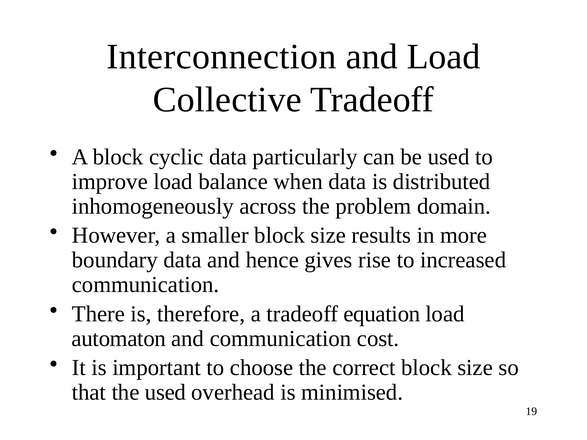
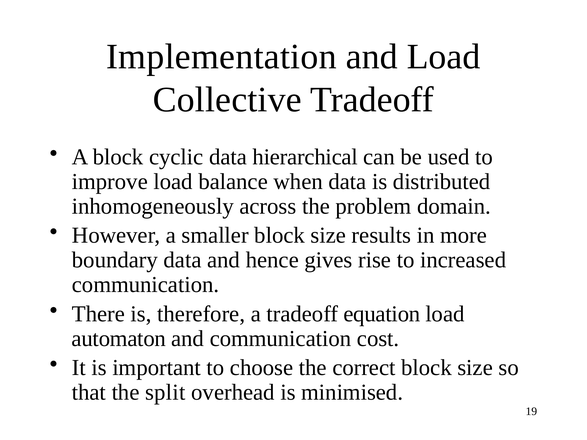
Interconnection: Interconnection -> Implementation (221, 57)
particularly: particularly -> hierarchical (305, 157)
the used: used -> split (165, 393)
